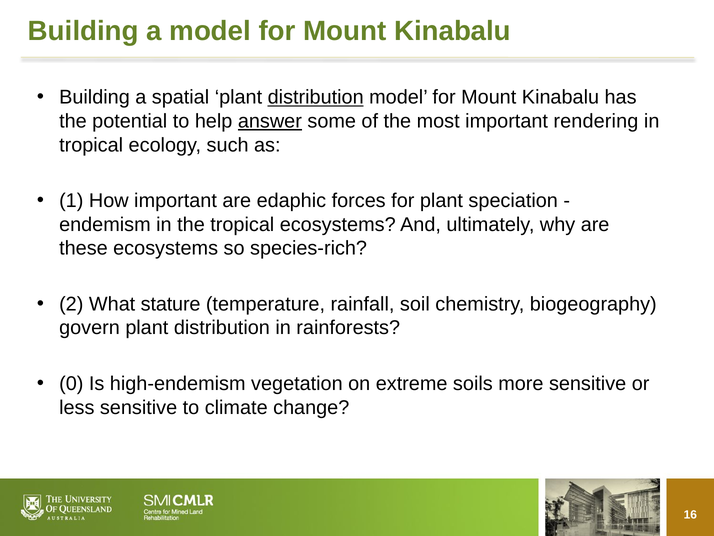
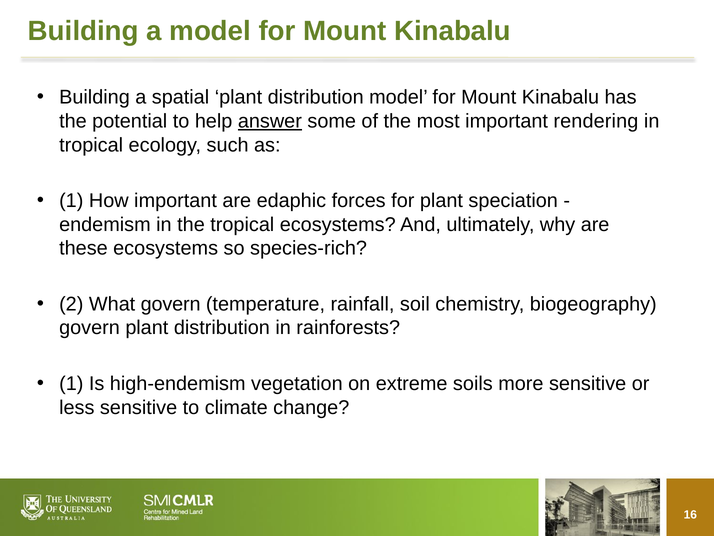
distribution underline: present -> none (316, 97)
What stature: stature -> govern (171, 304)
0: 0 -> 1 (71, 383)
